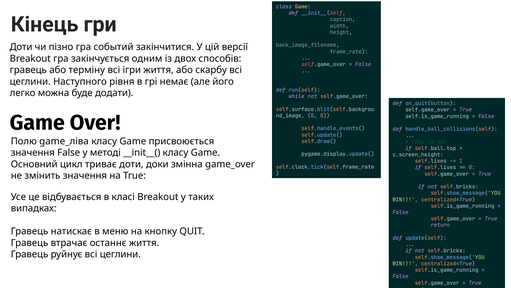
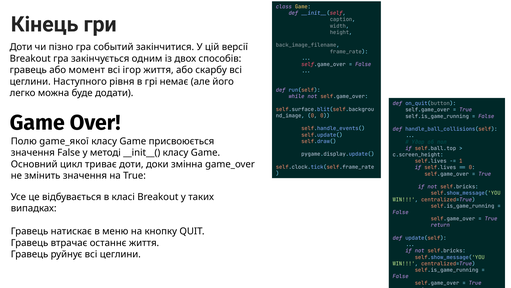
терміну: терміну -> момент (87, 70)
ігри: ігри -> ігор (132, 70)
game_ліва: game_ліва -> game_якої (64, 141)
